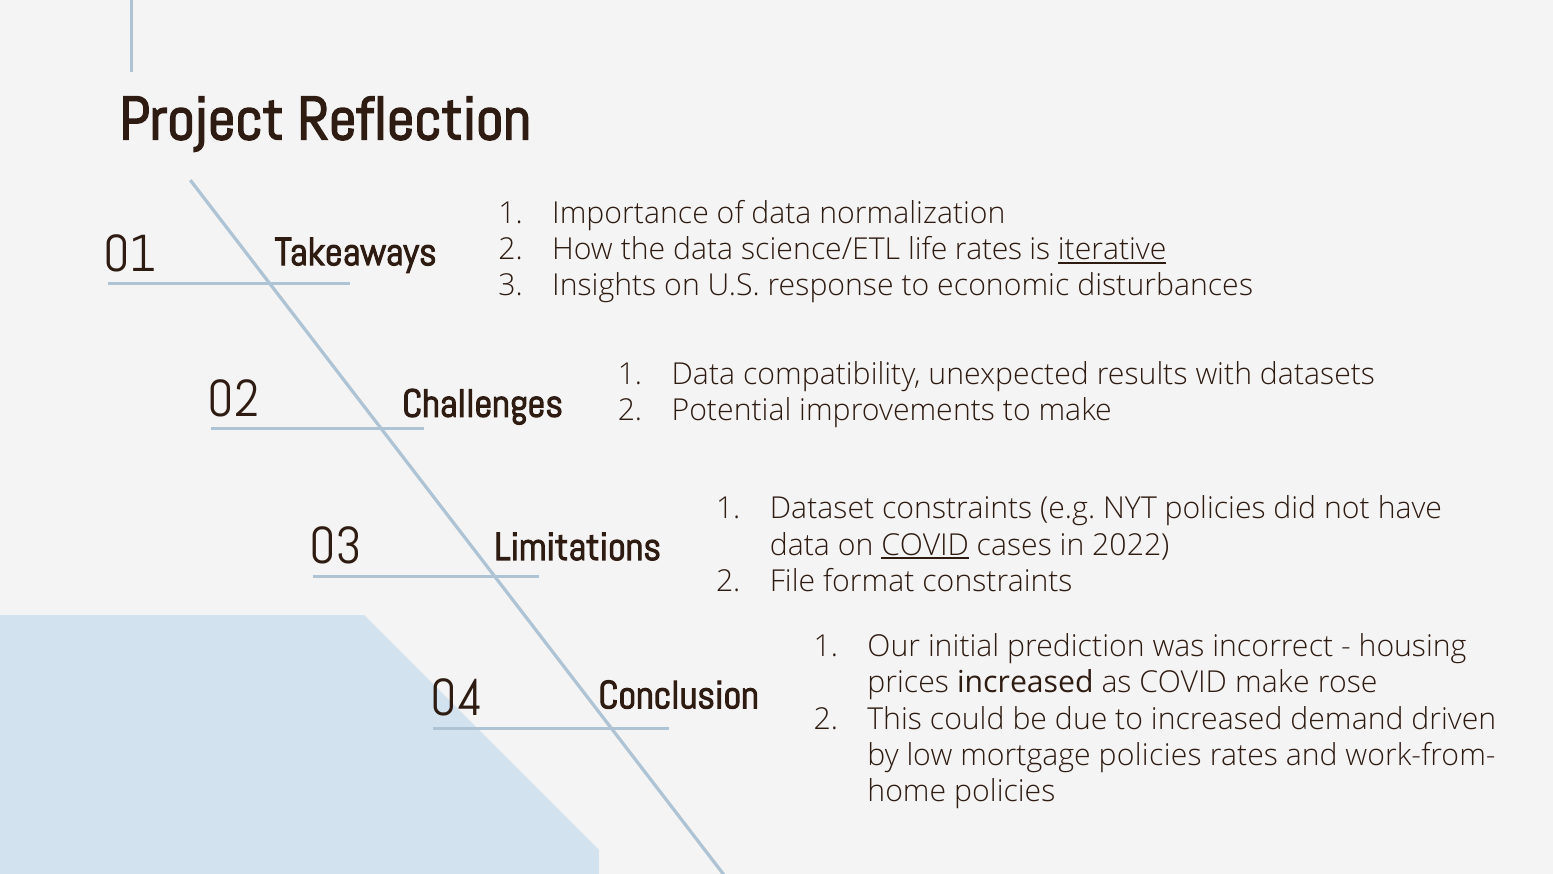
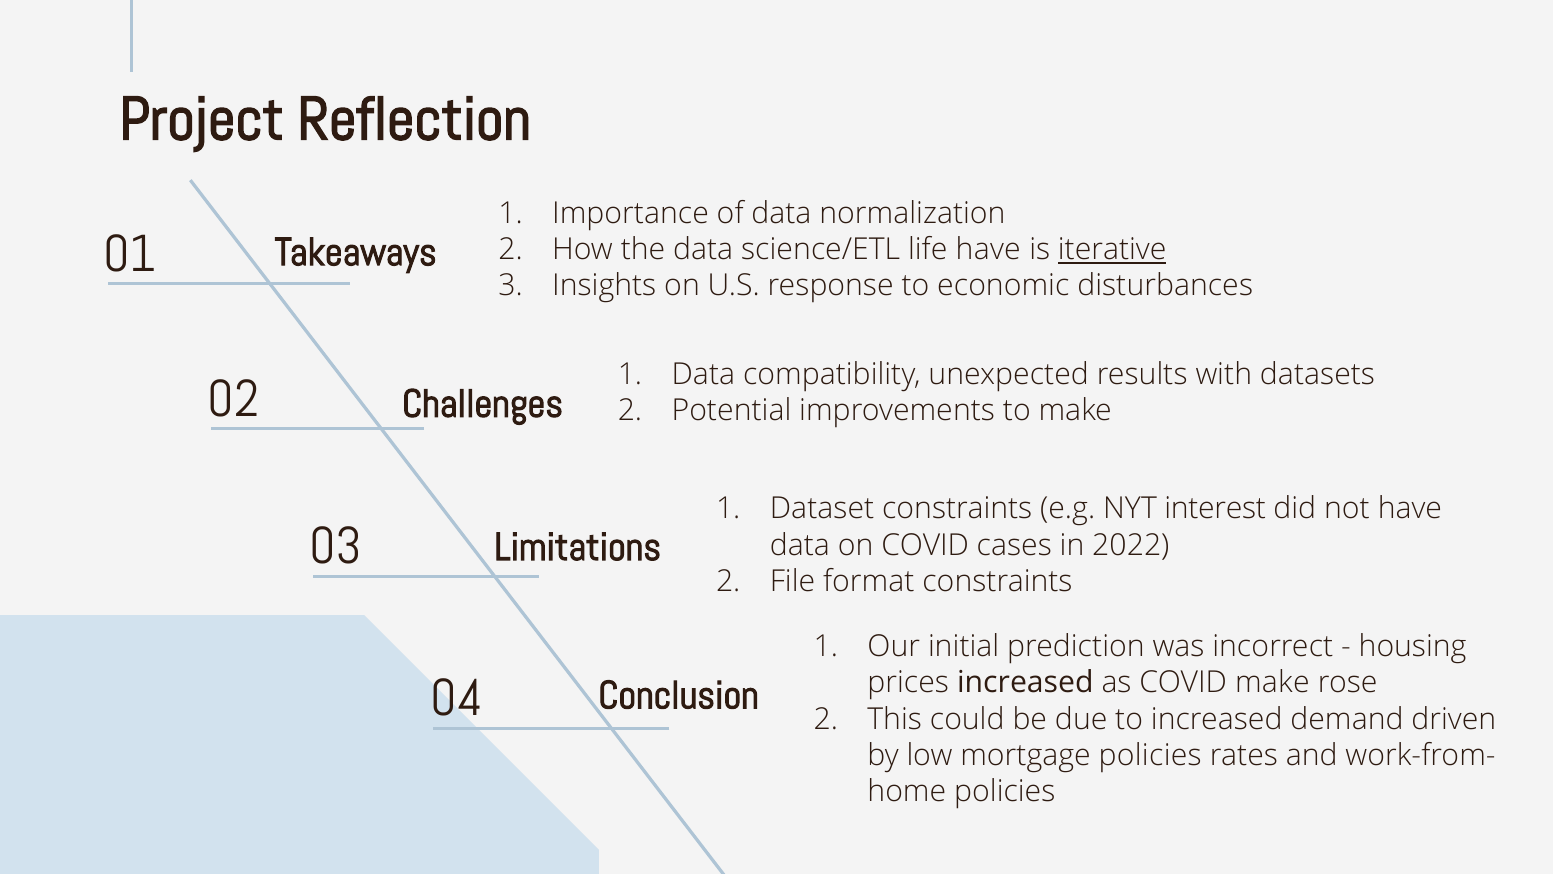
life rates: rates -> have (988, 250)
NYT policies: policies -> interest (1215, 509)
COVID underline: present -> none (925, 545)
